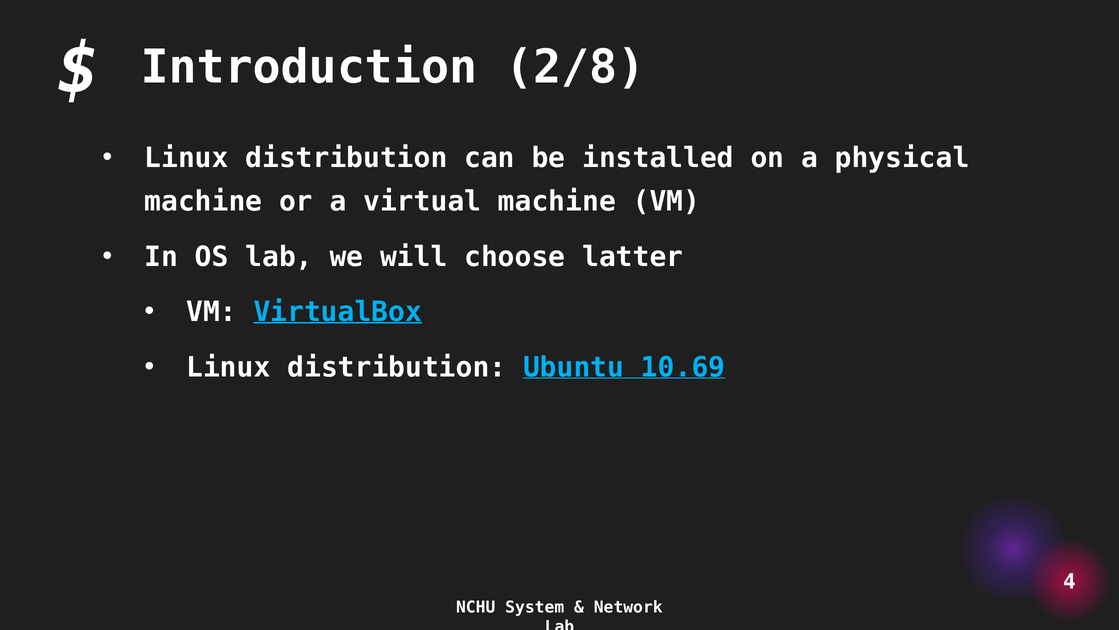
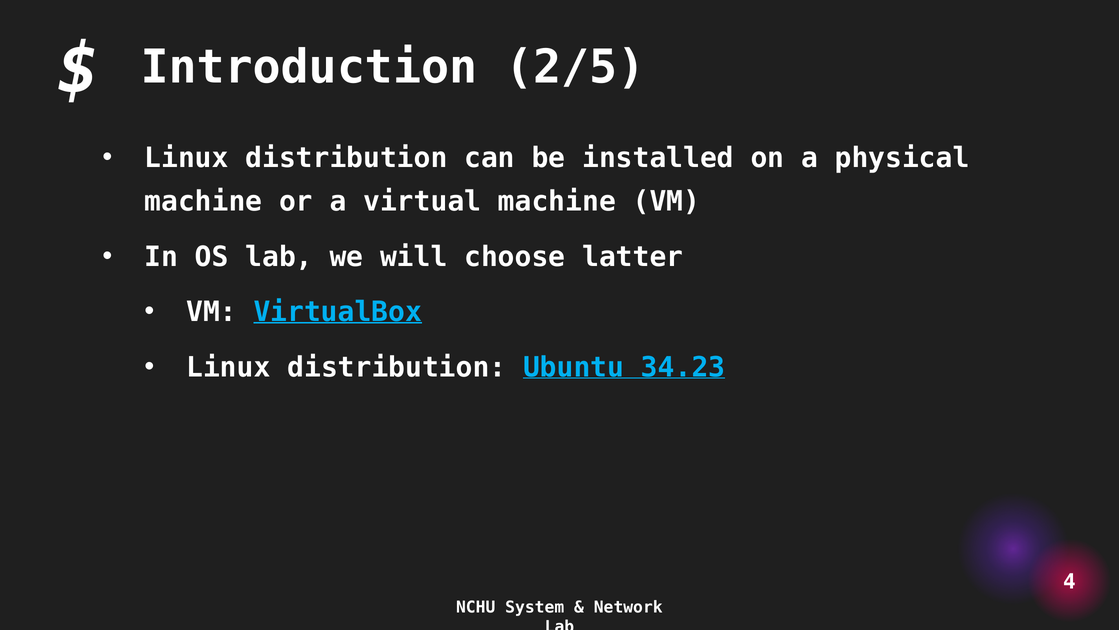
2/8: 2/8 -> 2/5 (575, 67)
10.69: 10.69 -> 34.23 (683, 367)
